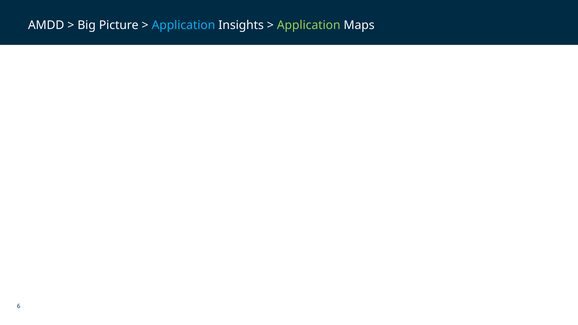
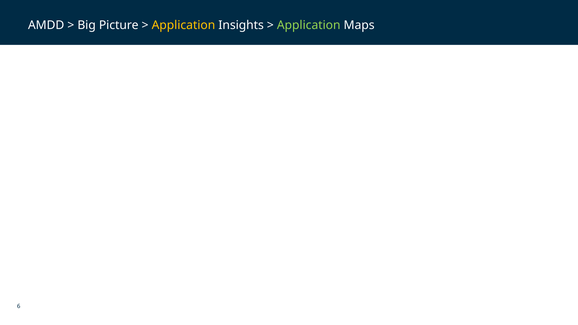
Application colour: light blue -> yellow (183, 25)
